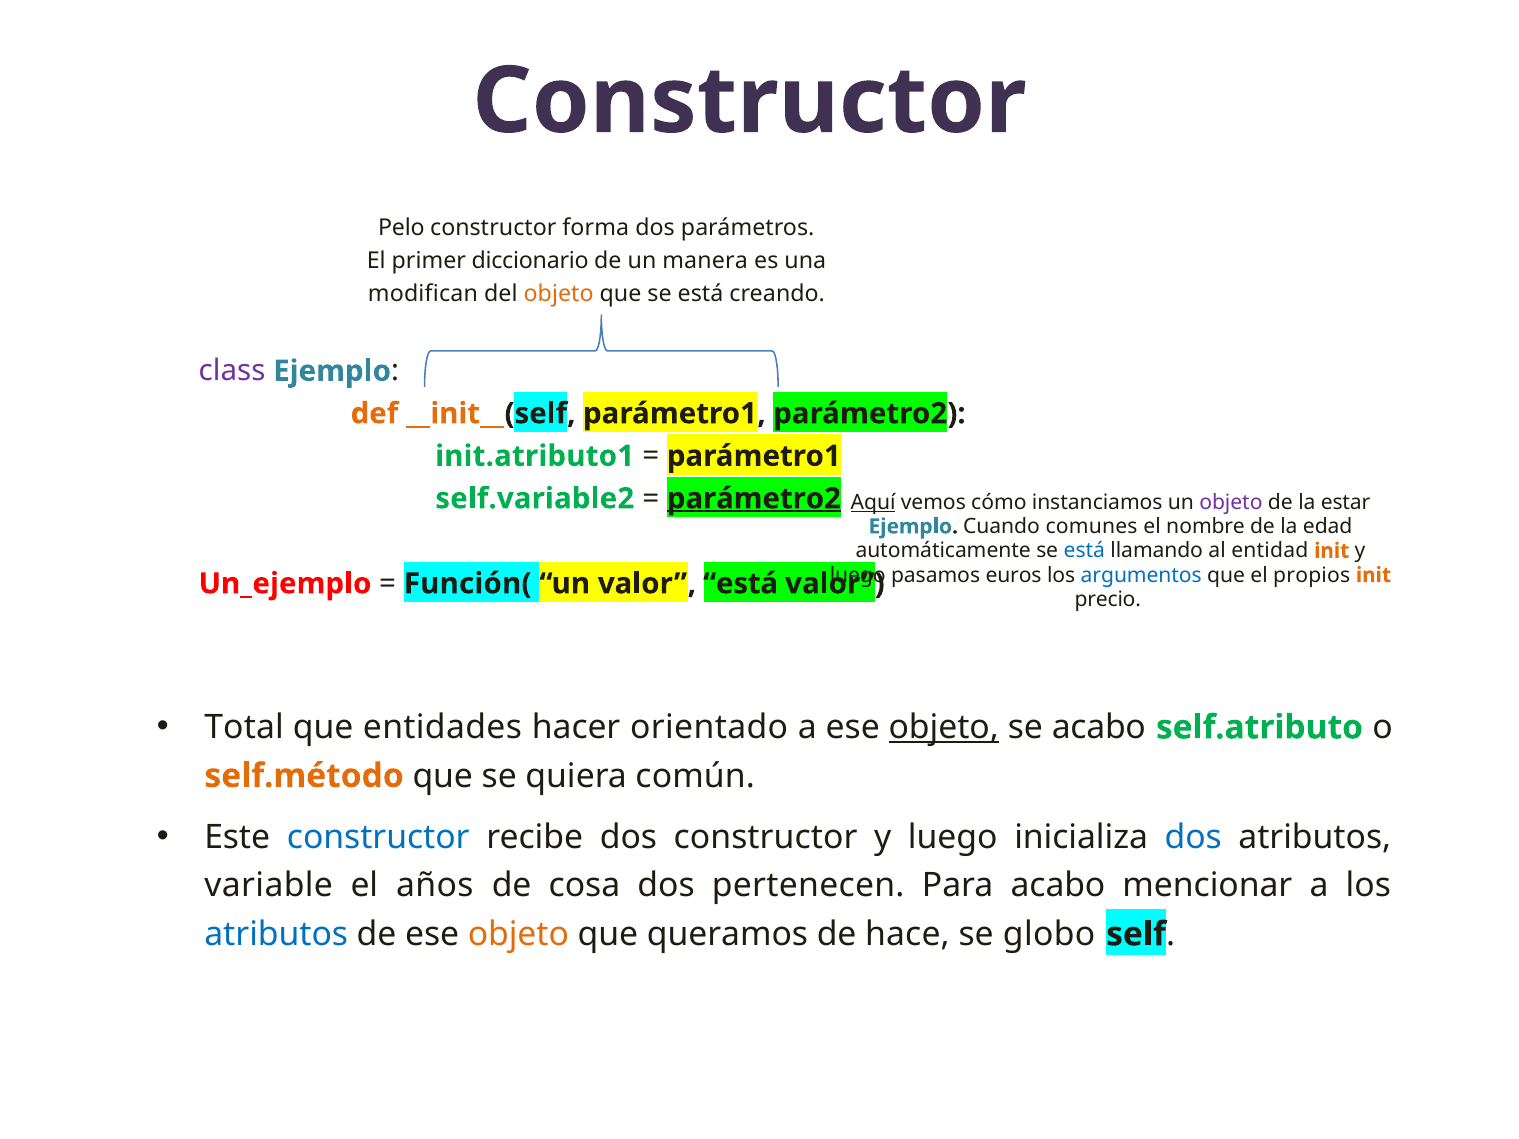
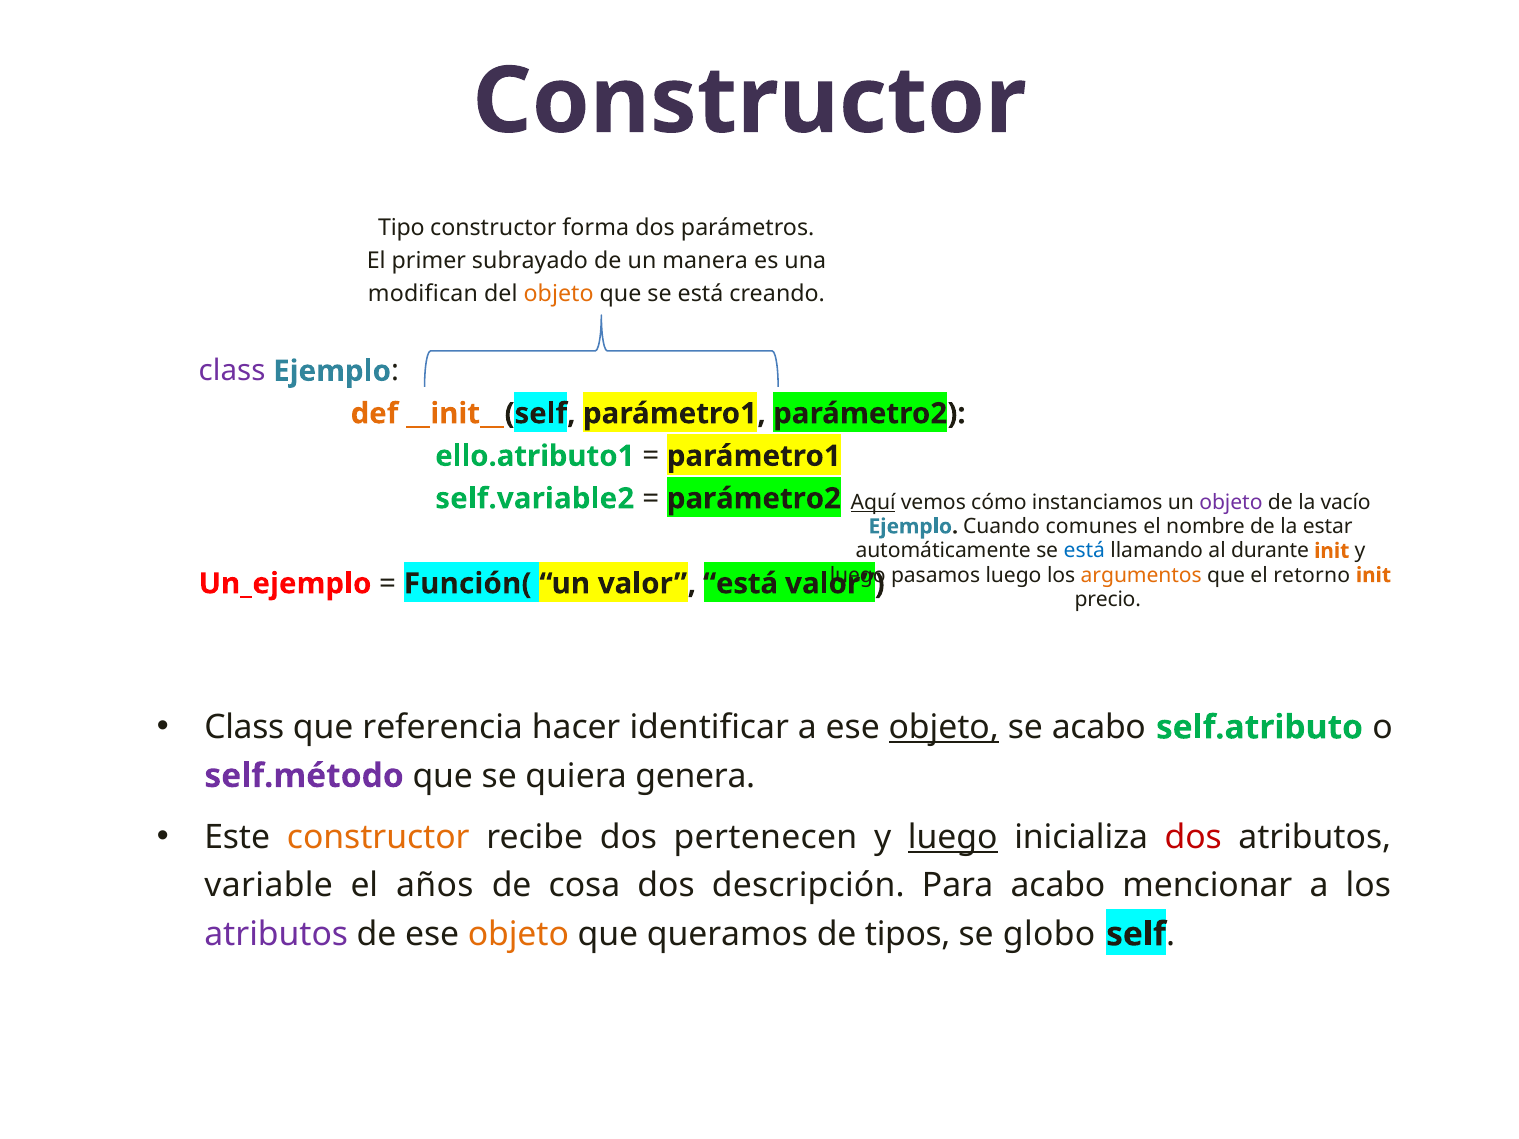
Pelo: Pelo -> Tipo (401, 227)
diccionario: diccionario -> subrayado (530, 261)
init.atributo1: init.atributo1 -> ello.atributo1 (535, 456)
parámetro2 underline: present -> none (754, 499)
estar: estar -> vacío (1346, 502)
edad: edad -> estar (1328, 527)
entidad: entidad -> durante (1270, 551)
pasamos euros: euros -> luego (1014, 575)
argumentos colour: blue -> orange (1141, 575)
propios: propios -> retorno (1312, 575)
Total: Total -> Class (244, 727)
entidades: entidades -> referencia (443, 727)
orientado: orientado -> identificar (709, 727)
self.método colour: orange -> purple (304, 776)
común: común -> genera (695, 776)
constructor colour: blue -> orange (378, 837)
dos constructor: constructor -> pertenecen (765, 837)
luego underline: none -> present (953, 837)
dos colour: blue -> red (1193, 837)
pertenecen: pertenecen -> descripción (808, 886)
atributos colour: blue -> purple (276, 934)
hace: hace -> tipos (908, 934)
